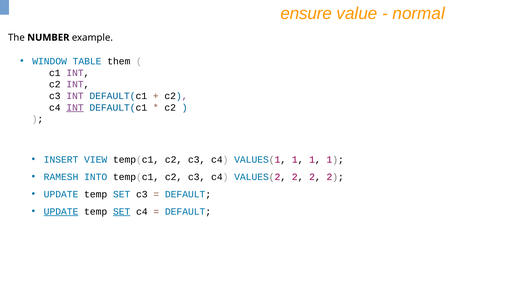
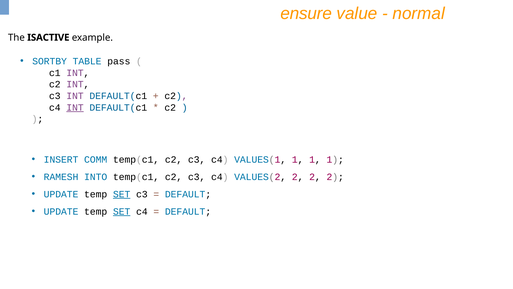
NUMBER: NUMBER -> ISACTIVE (48, 37)
WINDOW: WINDOW -> SORTBY (50, 61)
them: them -> pass (119, 61)
VIEW: VIEW -> COMM (96, 159)
SET underline: none -> present (122, 194)
UPDATE underline: present -> none (61, 211)
